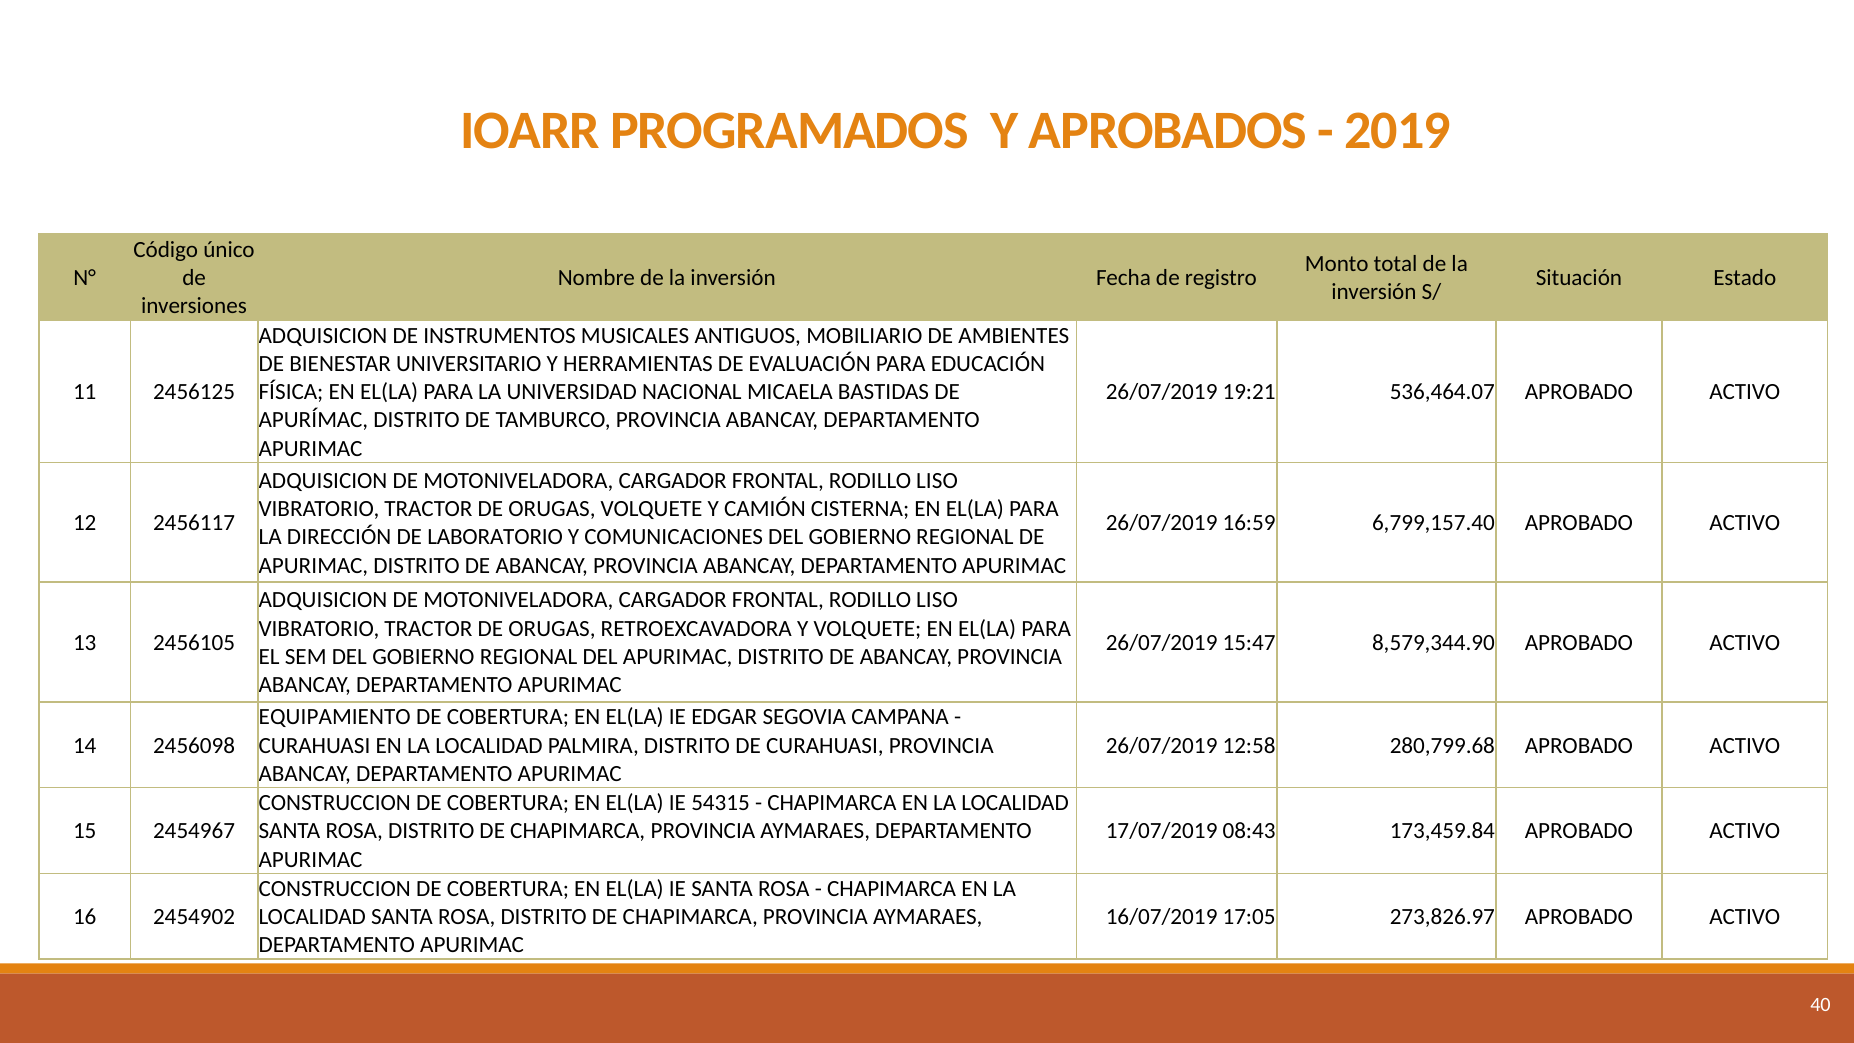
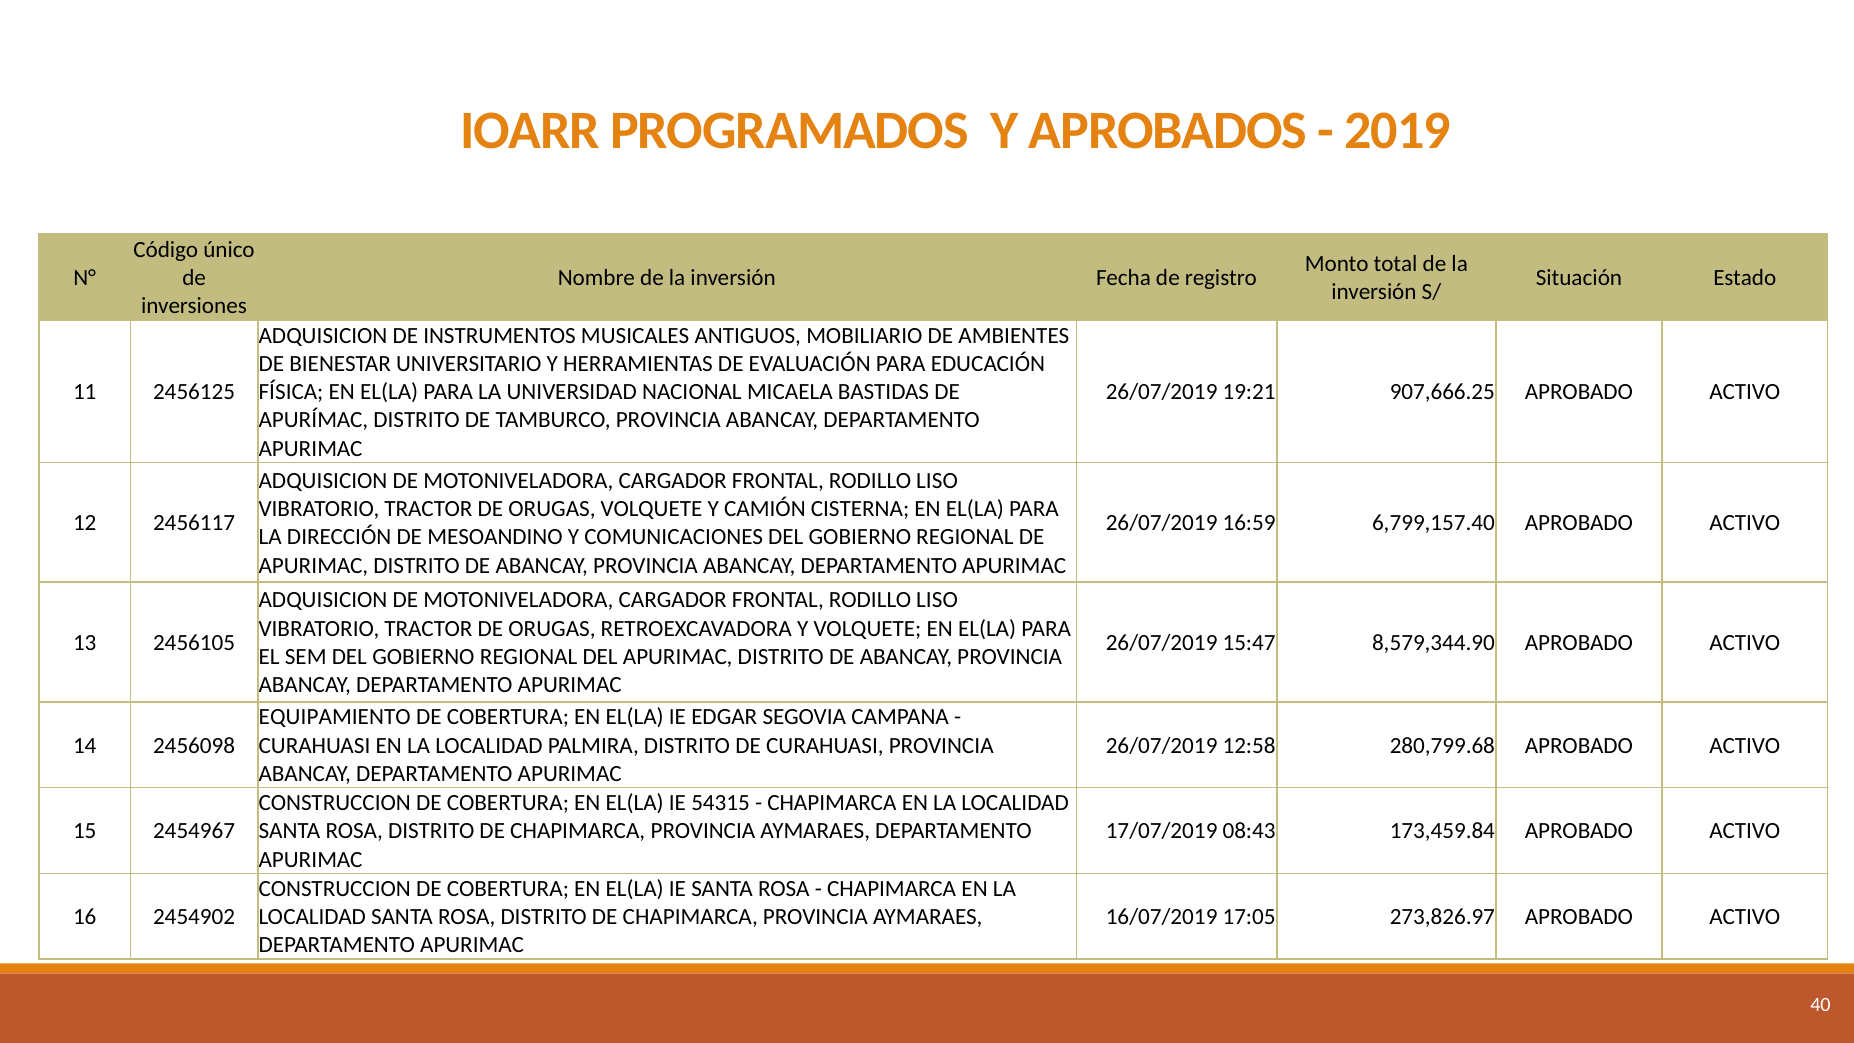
536,464.07: 536,464.07 -> 907,666.25 (1442, 392)
LABORATORIO: LABORATORIO -> MESOANDINO (495, 537)
